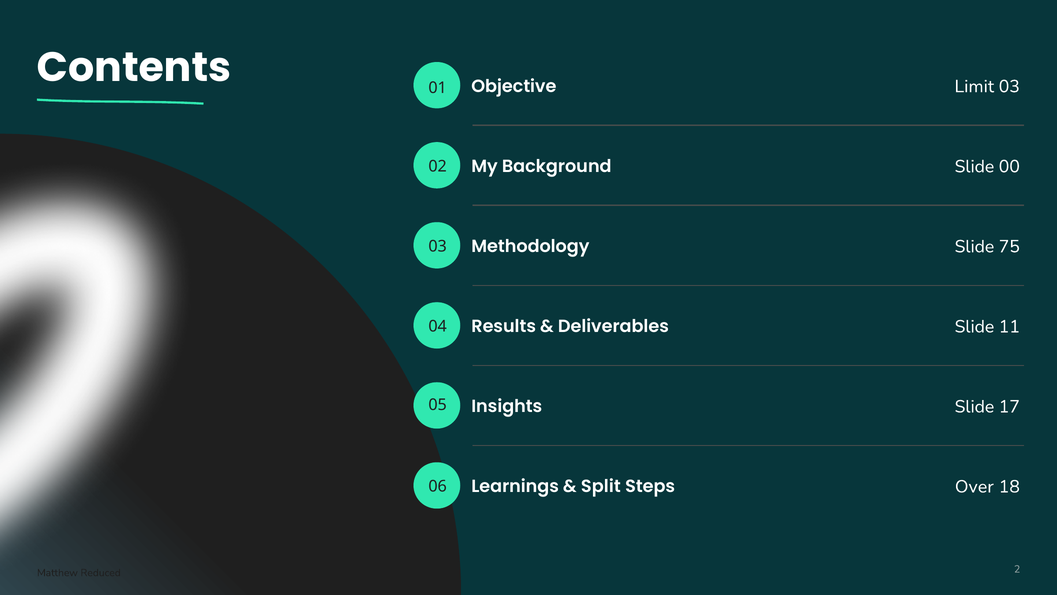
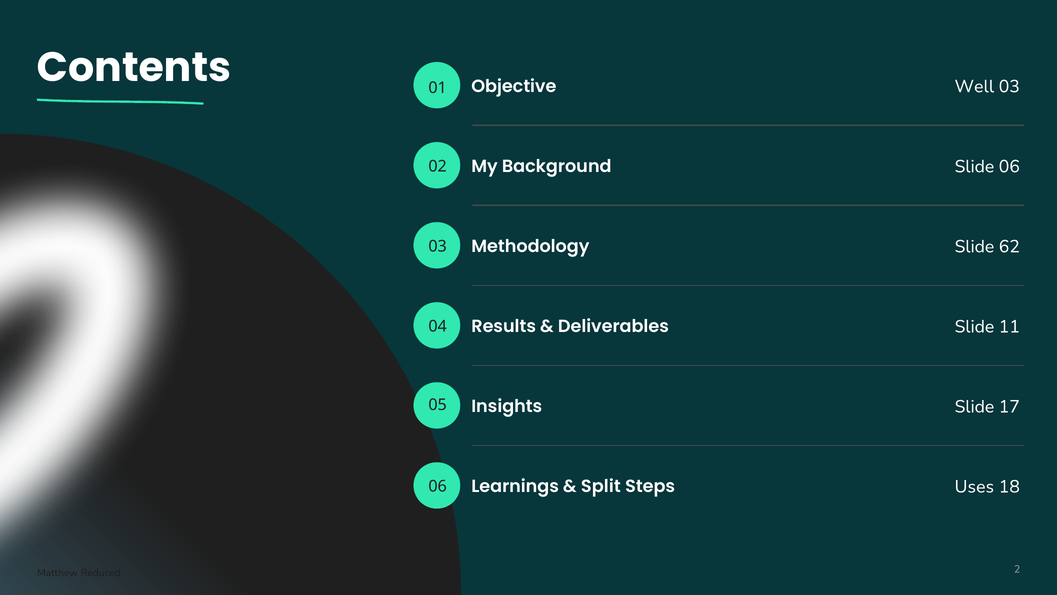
Limit: Limit -> Well (974, 86)
Slide 00: 00 -> 06 (1009, 166)
75: 75 -> 62 (1009, 246)
Over: Over -> Uses (974, 486)
